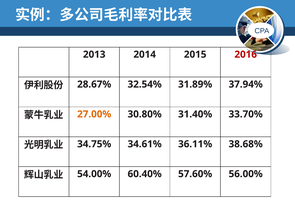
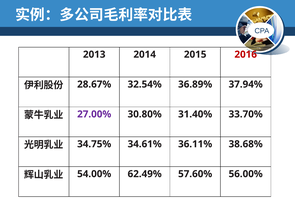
31.89%: 31.89% -> 36.89% (195, 84)
27.00% colour: orange -> purple (94, 114)
60.40%: 60.40% -> 62.49% (145, 174)
